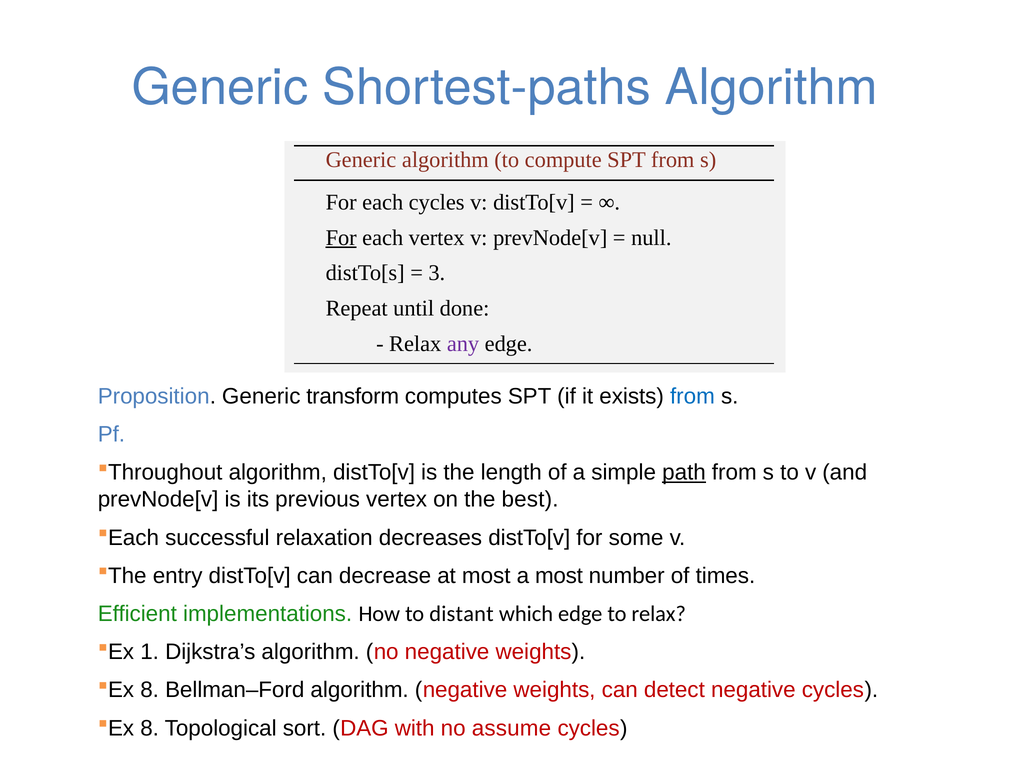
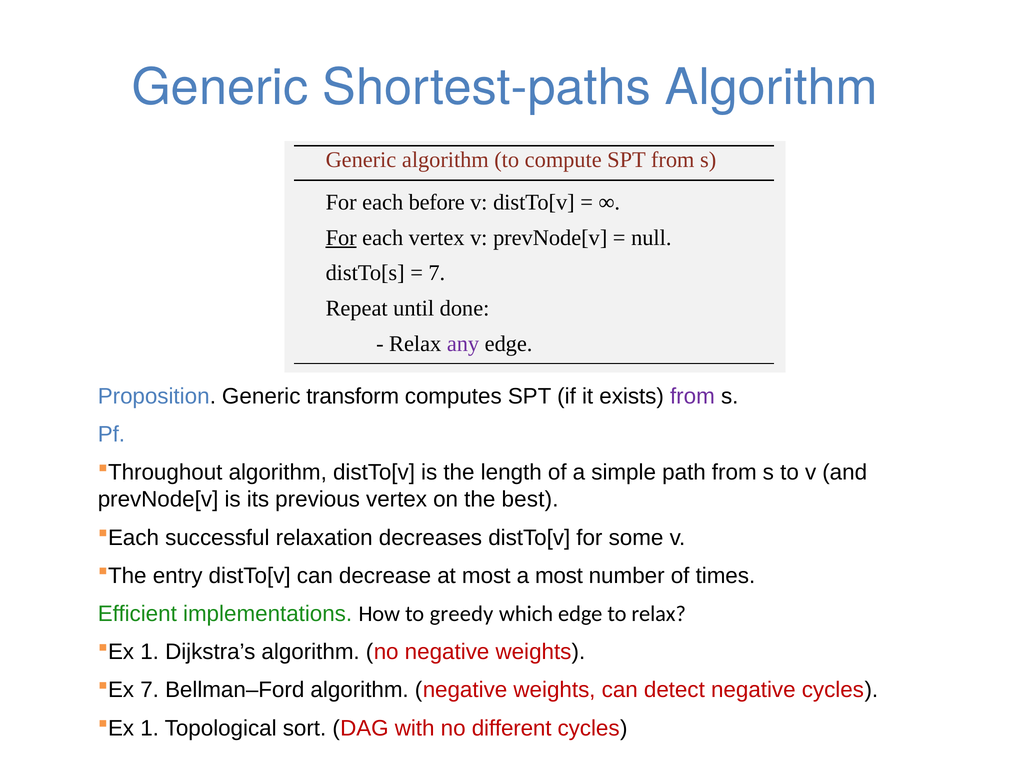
each cycles: cycles -> before (437, 202)
3: 3 -> 7 (437, 273)
from colour: blue -> purple (692, 397)
path underline: present -> none (684, 473)
distant: distant -> greedy (461, 614)
8: 8 -> 7 (150, 690)
8: 8 -> 1 (150, 729)
assume: assume -> different (512, 729)
